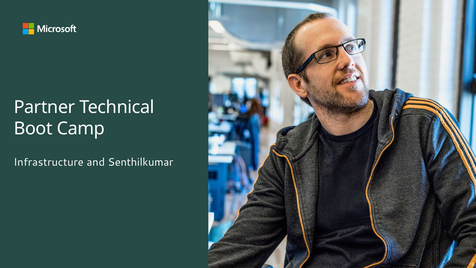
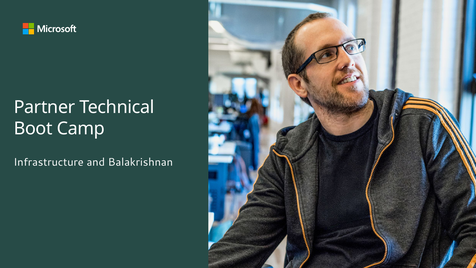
Senthilkumar: Senthilkumar -> Balakrishnan (140, 162)
